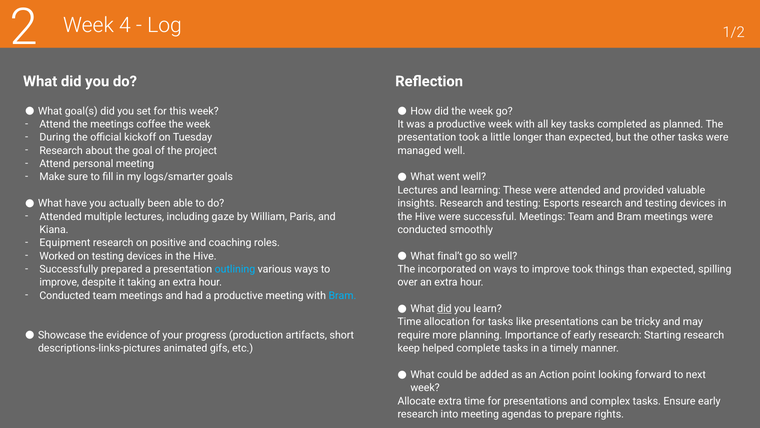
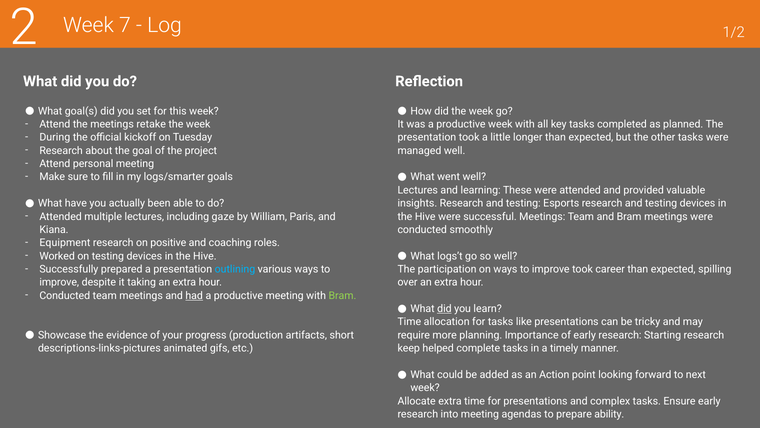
4: 4 -> 7 (125, 25)
coffee: coffee -> retake (151, 124)
final’t: final’t -> logs’t (450, 256)
incorporated: incorporated -> participation (447, 269)
things: things -> career (610, 269)
had underline: none -> present (194, 295)
Bram colour: light blue -> light green (342, 295)
rights: rights -> ability (609, 414)
